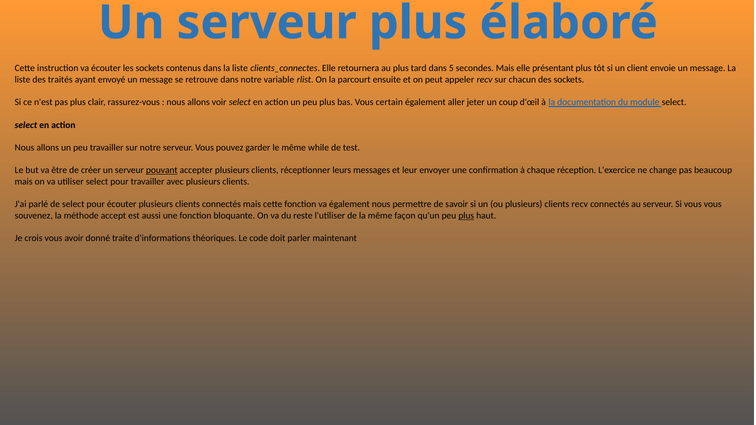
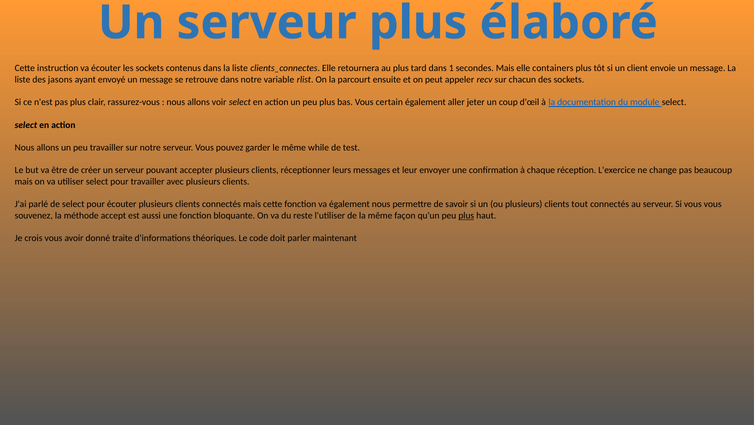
5: 5 -> 1 (451, 68)
présentant: présentant -> containers (553, 68)
traités: traités -> jasons (60, 80)
pouvant underline: present -> none (162, 170)
clients recv: recv -> tout (580, 204)
